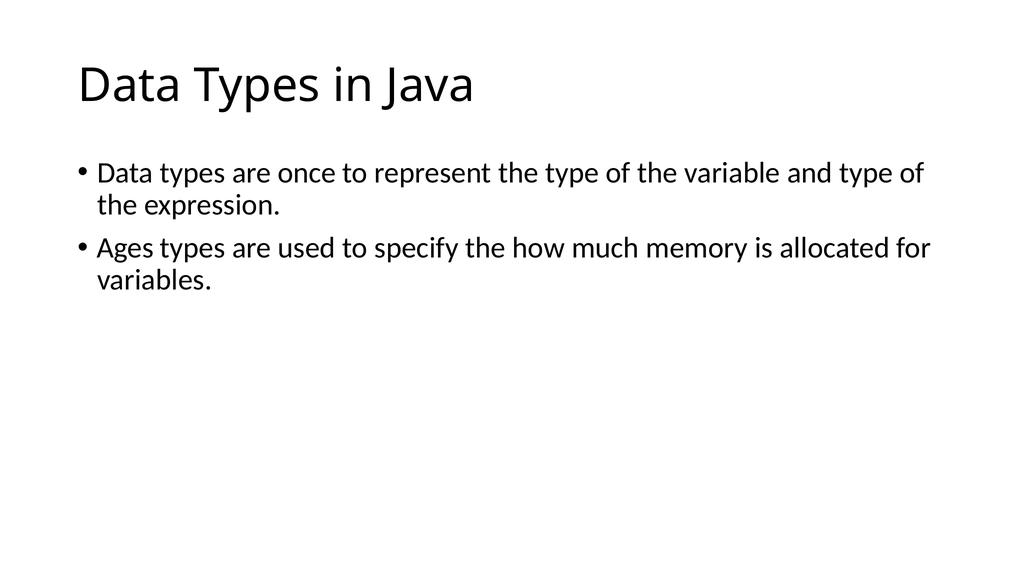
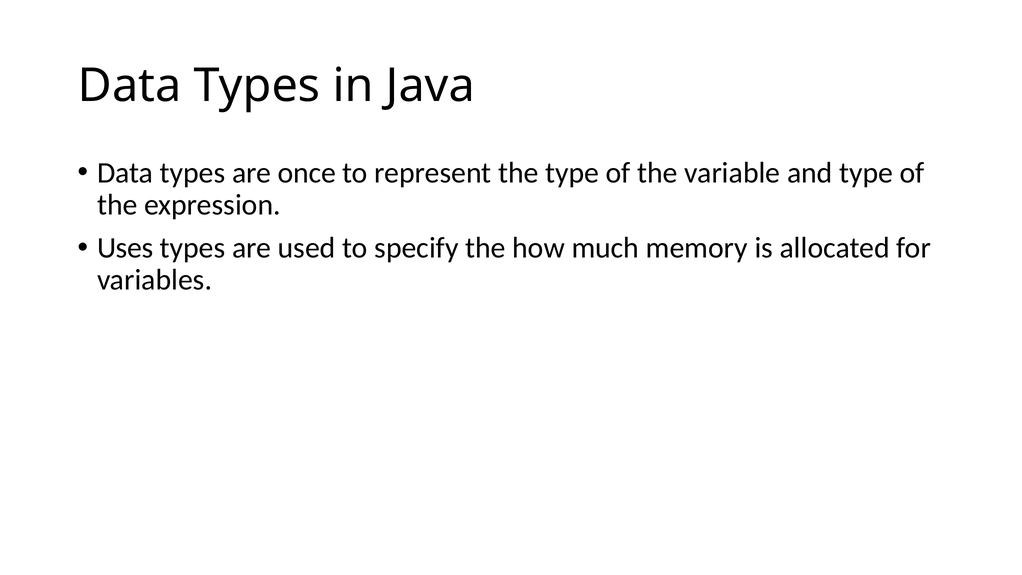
Ages: Ages -> Uses (125, 248)
